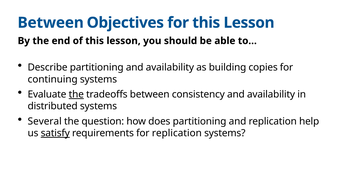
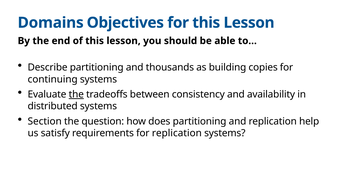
Between: Between -> Domains (51, 23)
partitioning and availability: availability -> thousands (170, 67)
Several: Several -> Section (45, 121)
satisfy underline: present -> none (55, 133)
